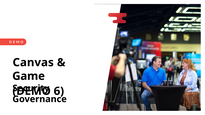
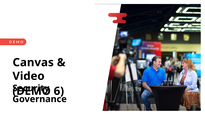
Game: Game -> Video (29, 76)
